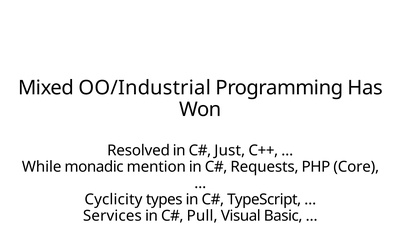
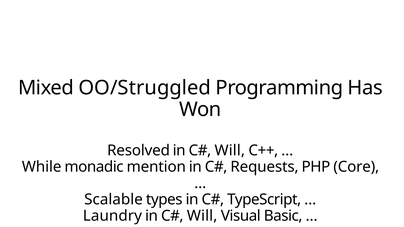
OO/Industrial: OO/Industrial -> OO/Struggled (145, 88)
Just: Just -> Will (230, 151)
Cyclicity: Cyclicity -> Scalable (114, 200)
Services: Services -> Laundry (112, 216)
Pull: Pull -> Will (202, 216)
